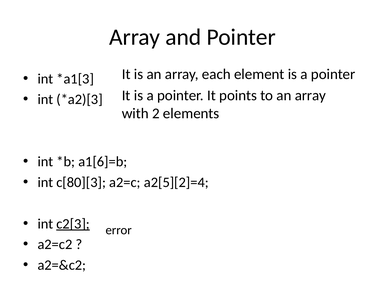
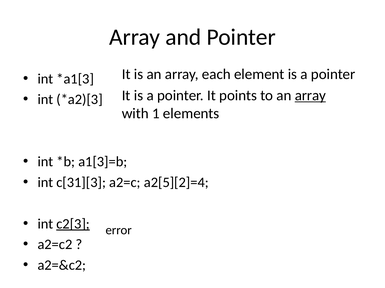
array underline: none -> present (310, 96)
2: 2 -> 1 (156, 114)
a1[6]=b: a1[6]=b -> a1[3]=b (103, 162)
c[80][3: c[80][3 -> c[31][3 (81, 183)
